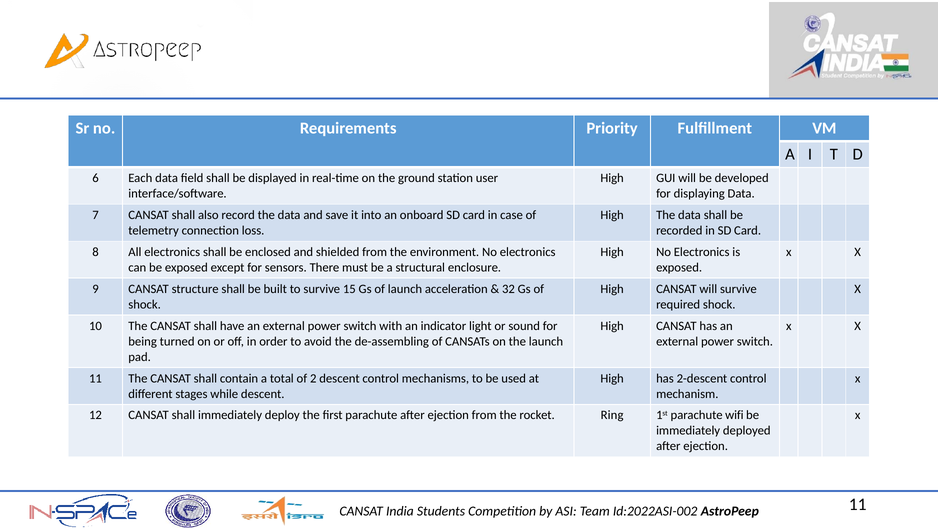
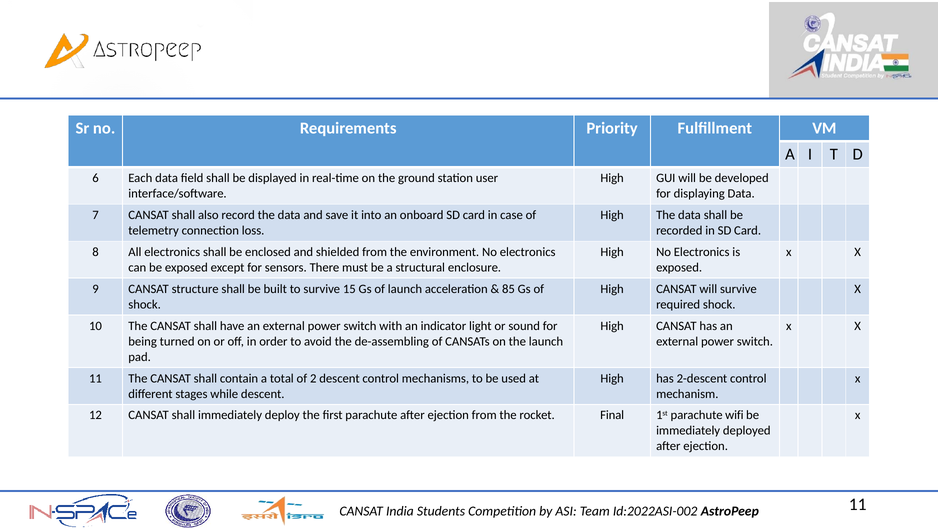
32: 32 -> 85 (508, 289)
Ring: Ring -> Final (612, 415)
